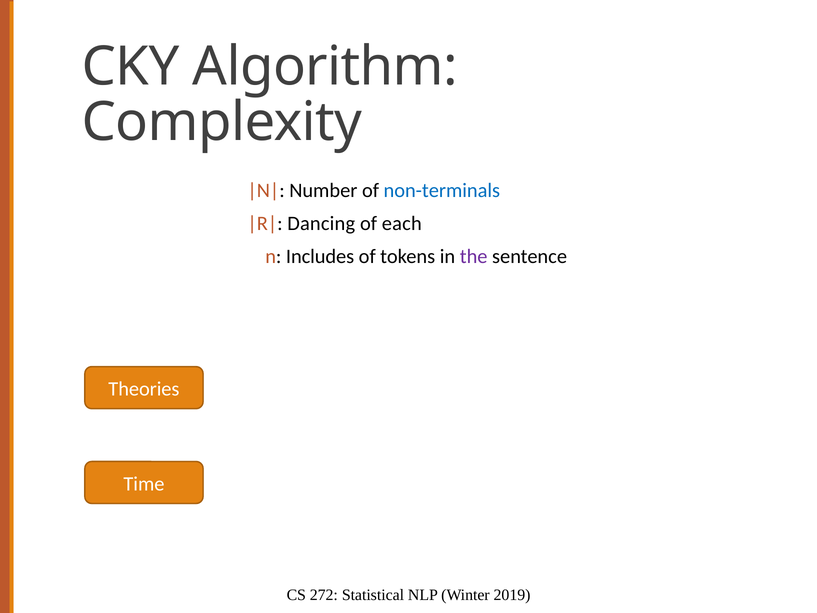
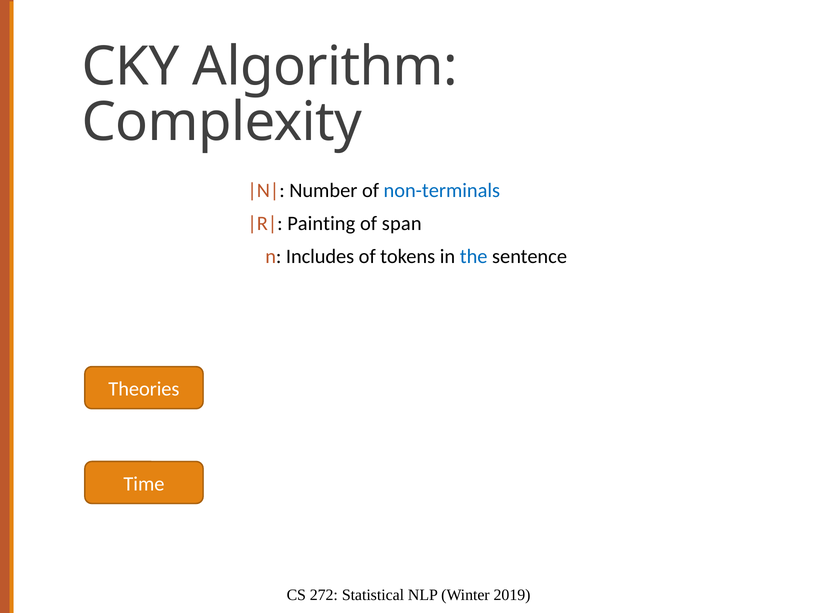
Dancing: Dancing -> Painting (321, 223)
each: each -> span (402, 223)
the colour: purple -> blue (474, 256)
